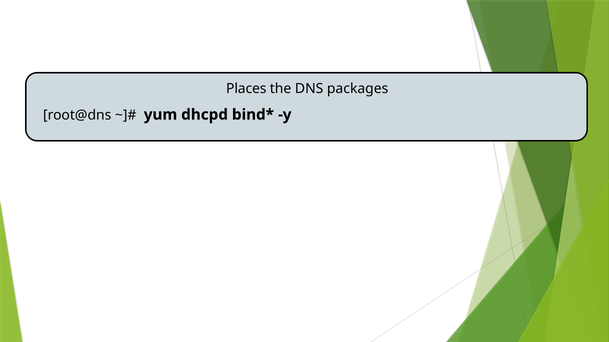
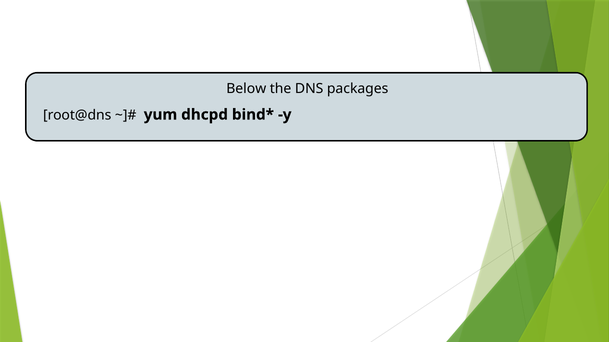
Places: Places -> Below (246, 89)
